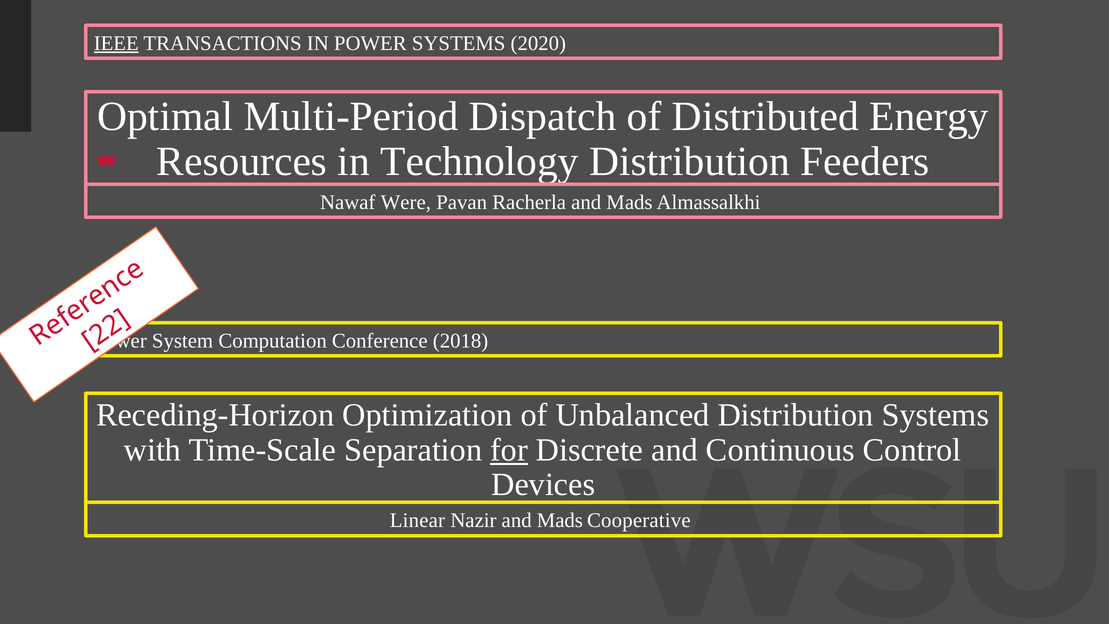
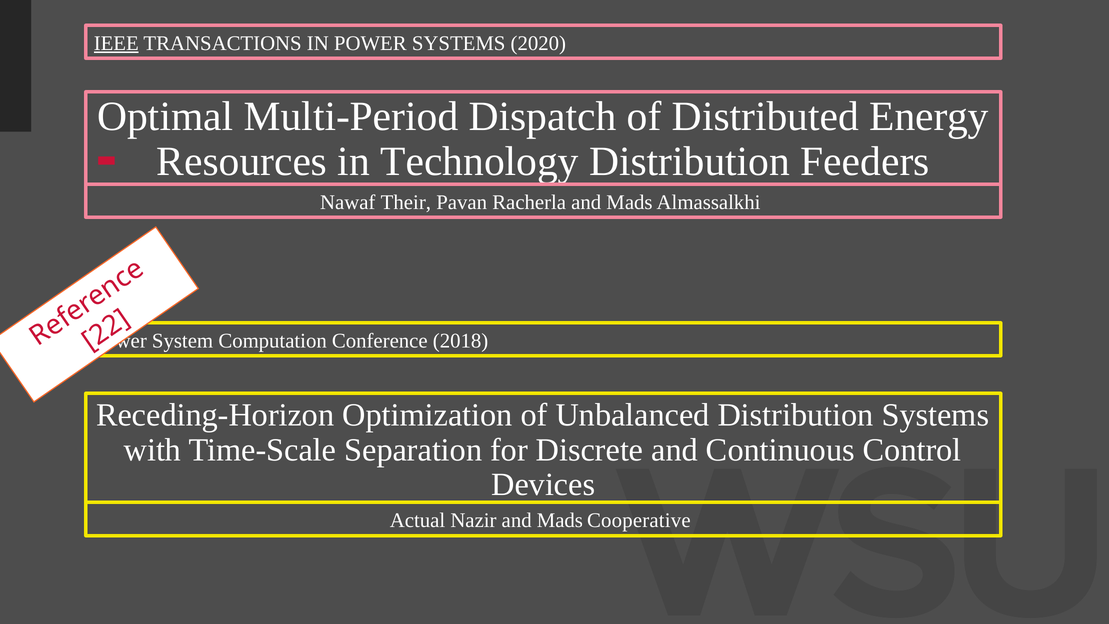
Were: Were -> Their (406, 202)
for underline: present -> none (509, 450)
Linear: Linear -> Actual (418, 520)
